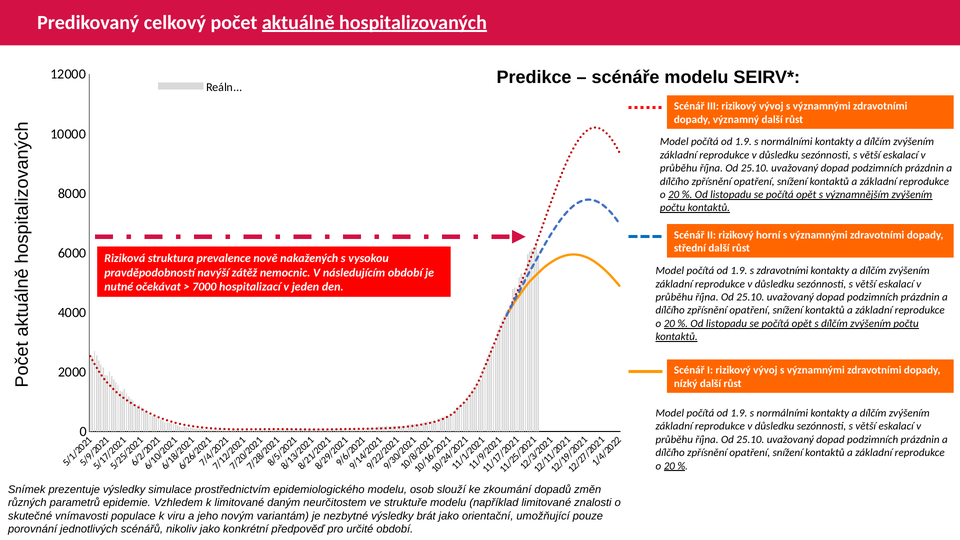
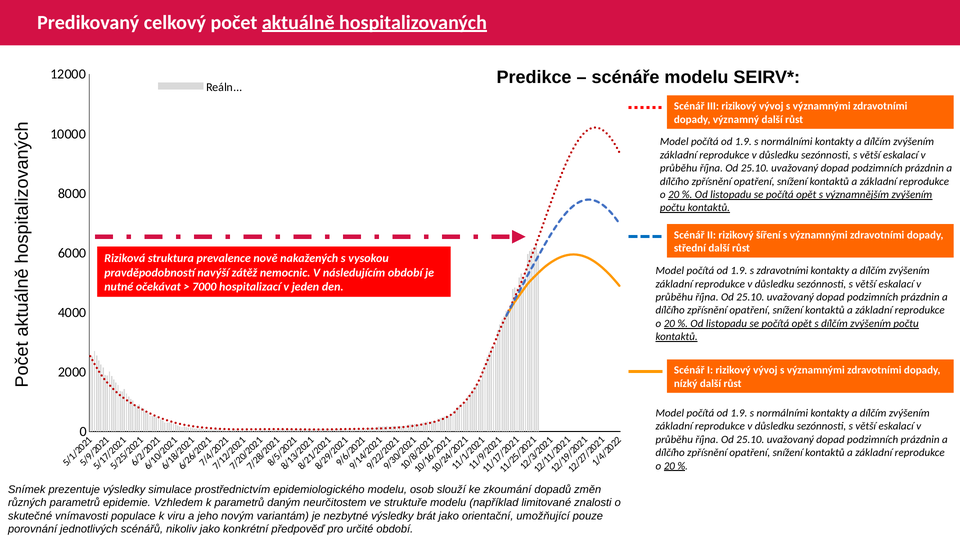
horní: horní -> šíření (768, 235)
k limitované: limitované -> parametrů (239, 503)
